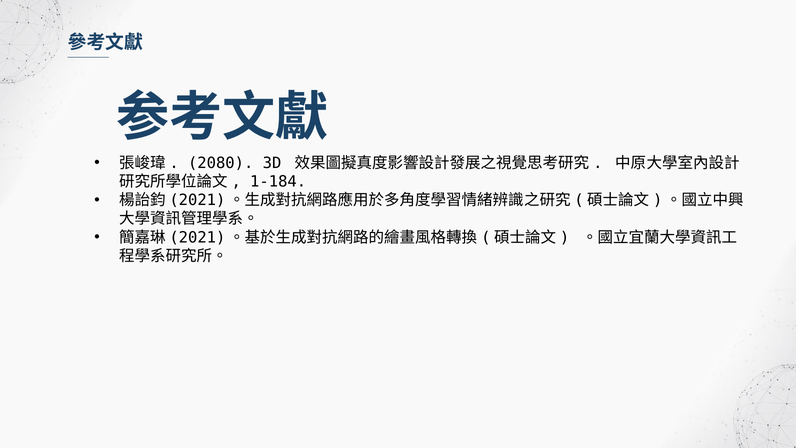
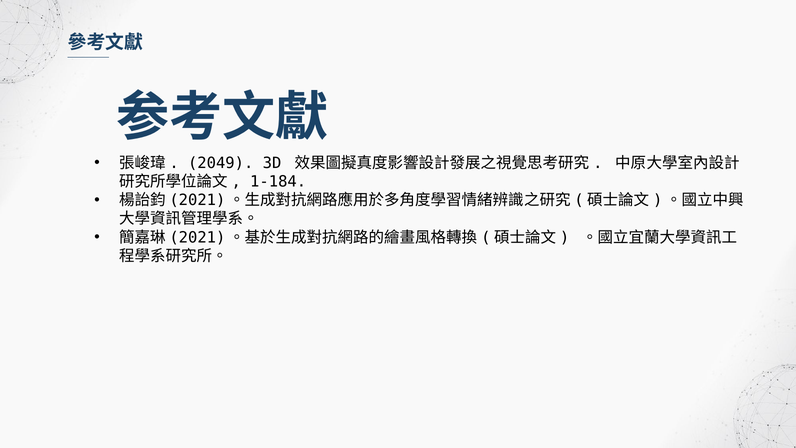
2080: 2080 -> 2049 (221, 163)
